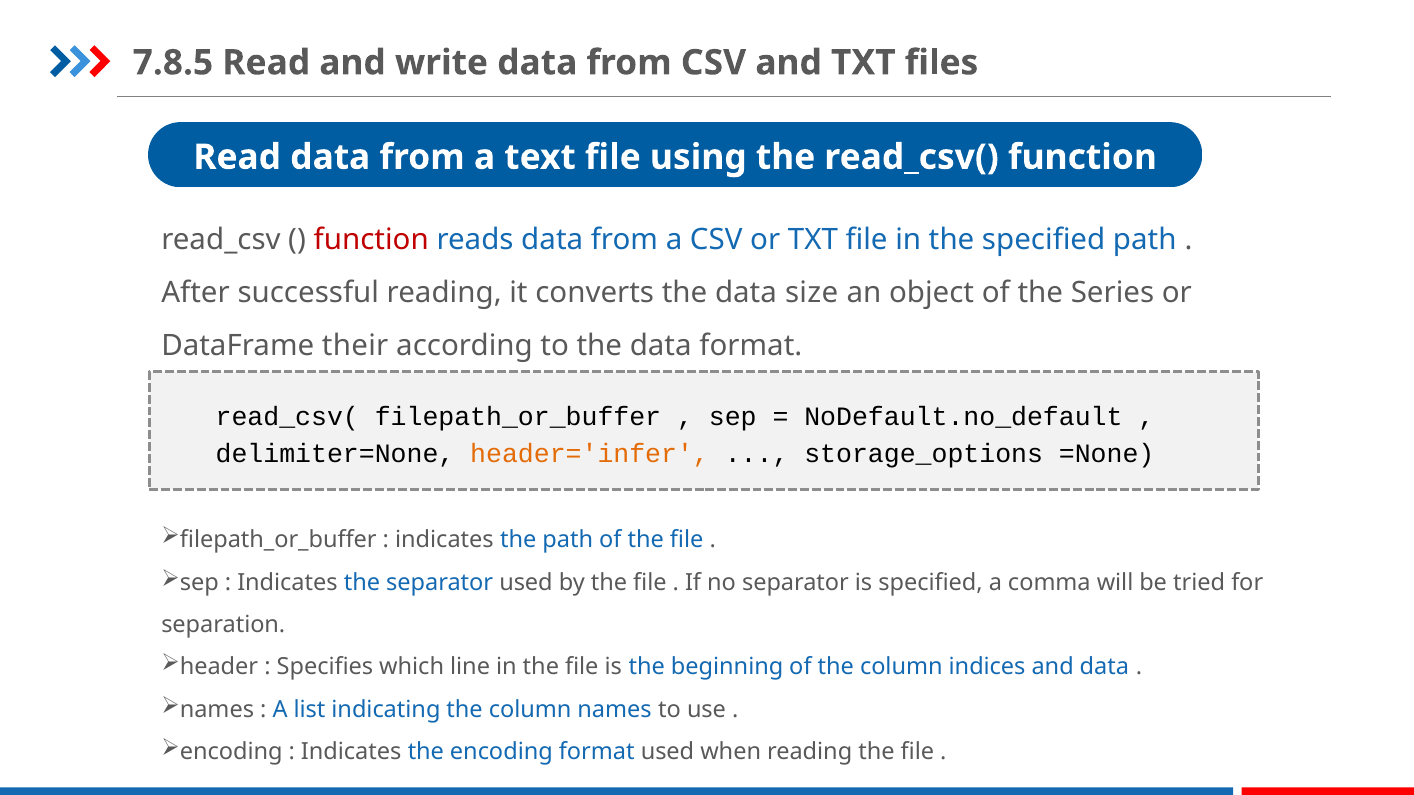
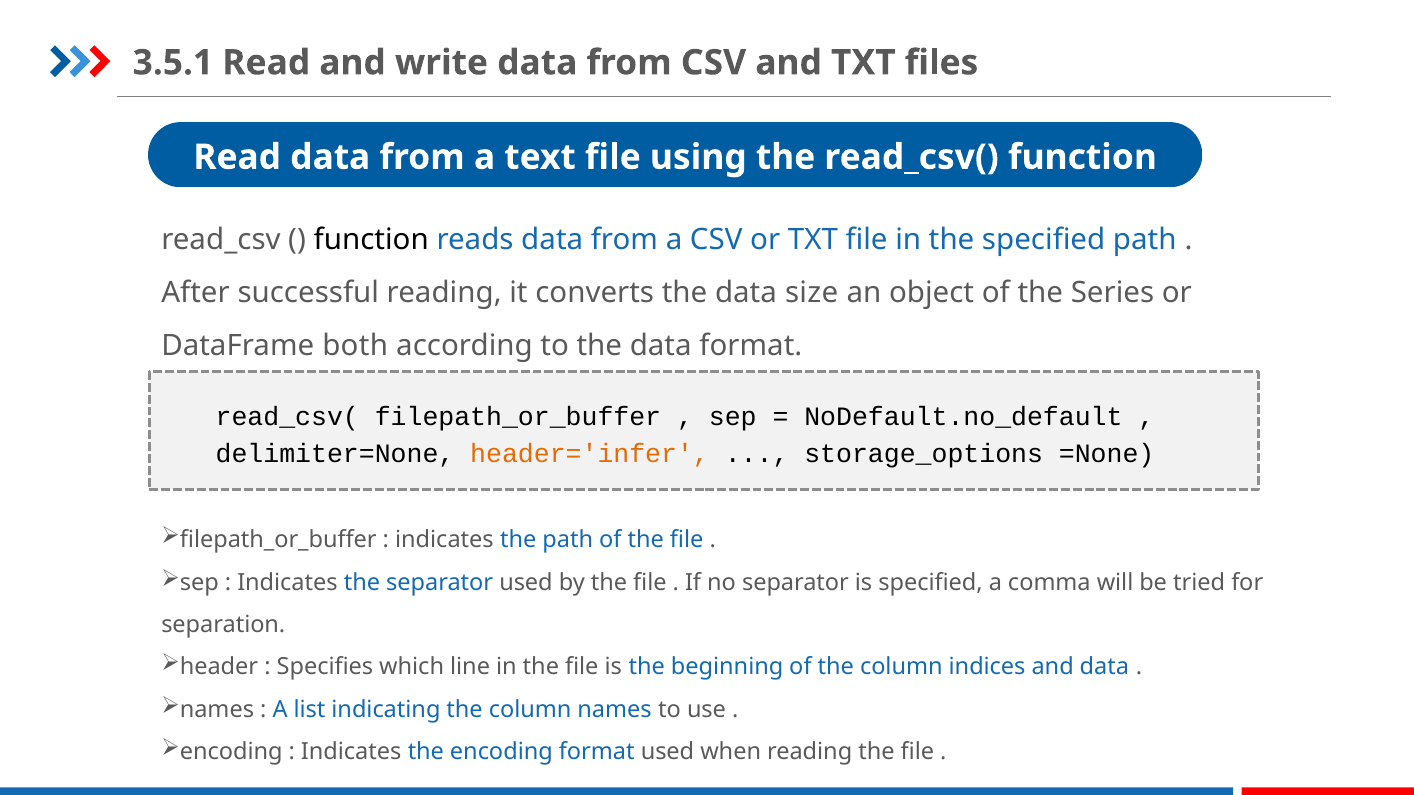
7.8.5: 7.8.5 -> 3.5.1 (173, 63)
function colour: red -> black (371, 240)
their: their -> both (355, 346)
